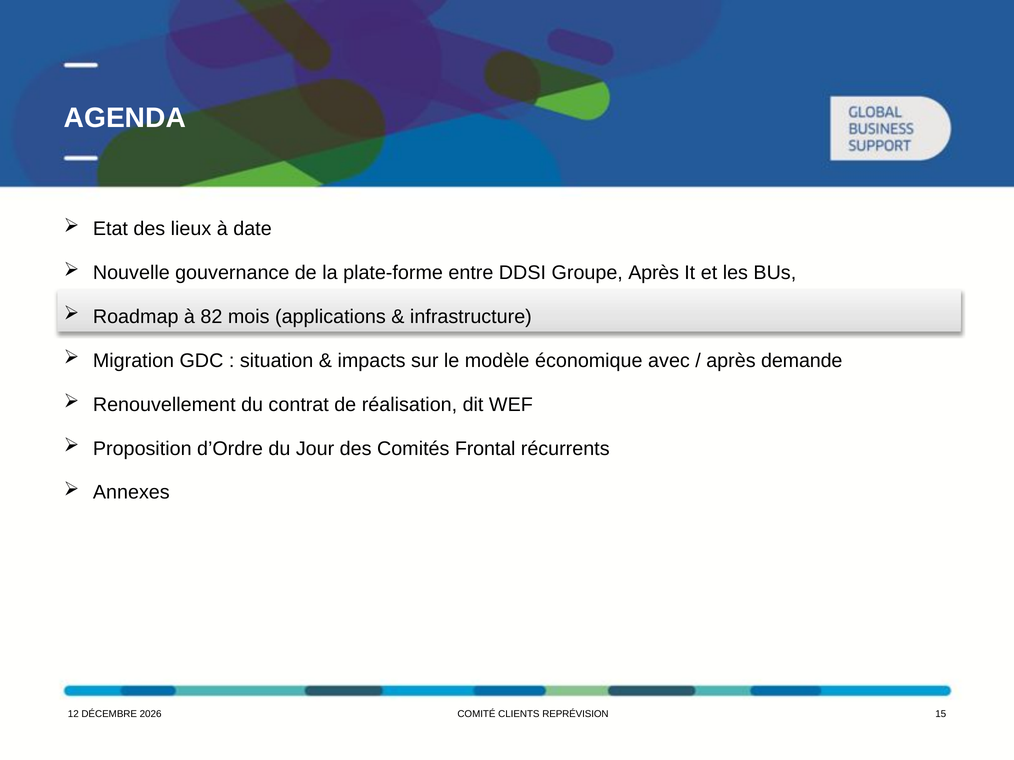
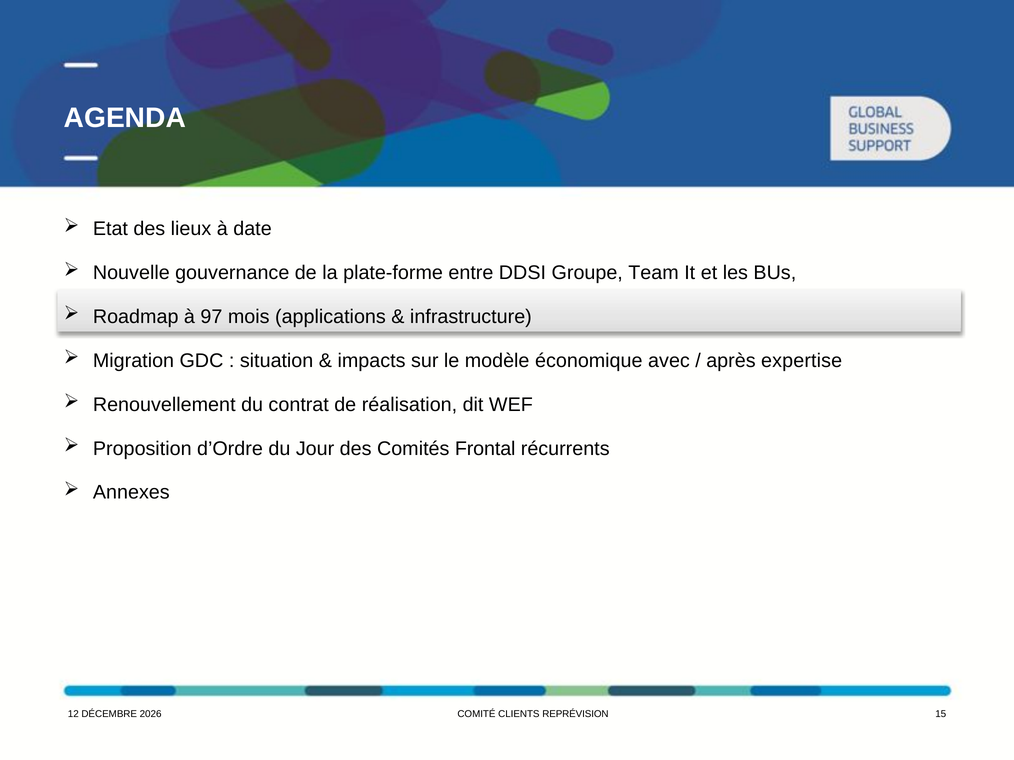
Groupe Après: Après -> Team (654, 273)
82: 82 -> 97 (211, 317)
demande: demande -> expertise (802, 361)
